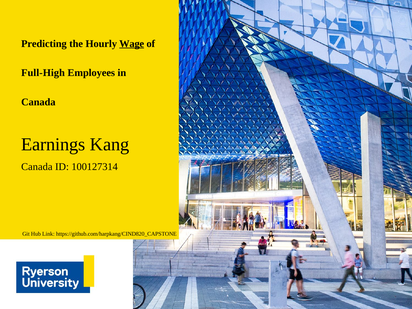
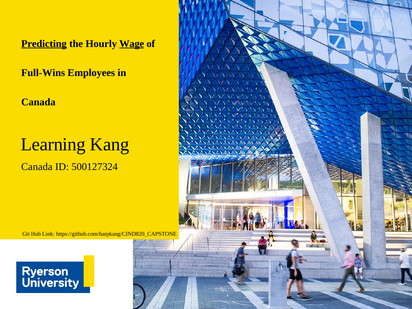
Predicting underline: none -> present (44, 44)
Full-High: Full-High -> Full-Wins (43, 73)
Earnings: Earnings -> Learning (53, 144)
100127314: 100127314 -> 500127324 (95, 167)
